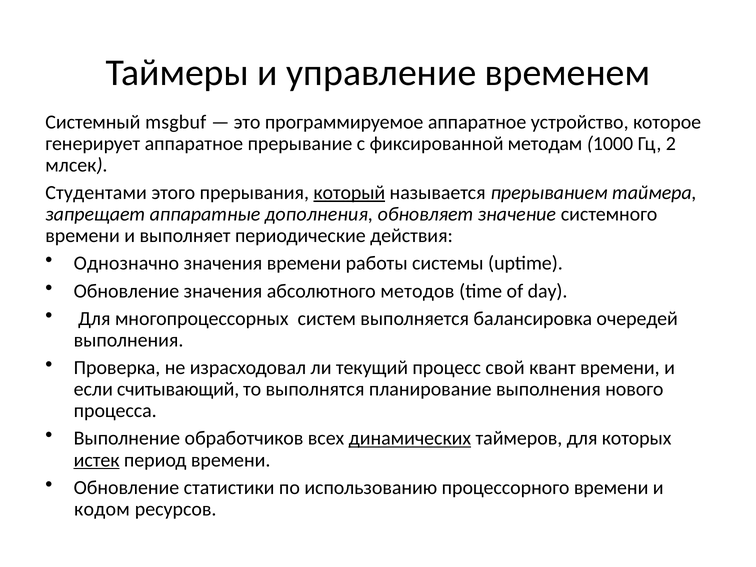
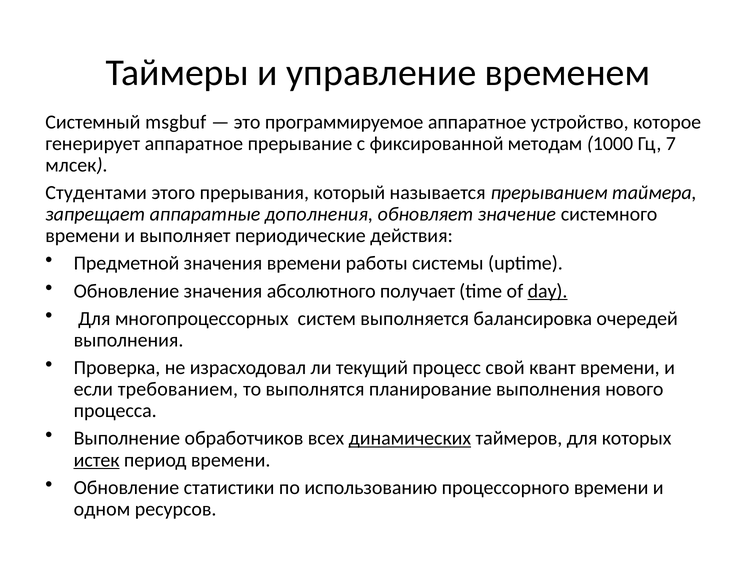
2: 2 -> 7 (671, 144)
который underline: present -> none (349, 193)
Однозначно: Однозначно -> Предметной (127, 263)
методов: методов -> получает (418, 291)
day underline: none -> present (548, 291)
считывающий: считывающий -> требованием (178, 389)
кодом: кодом -> одном (102, 509)
